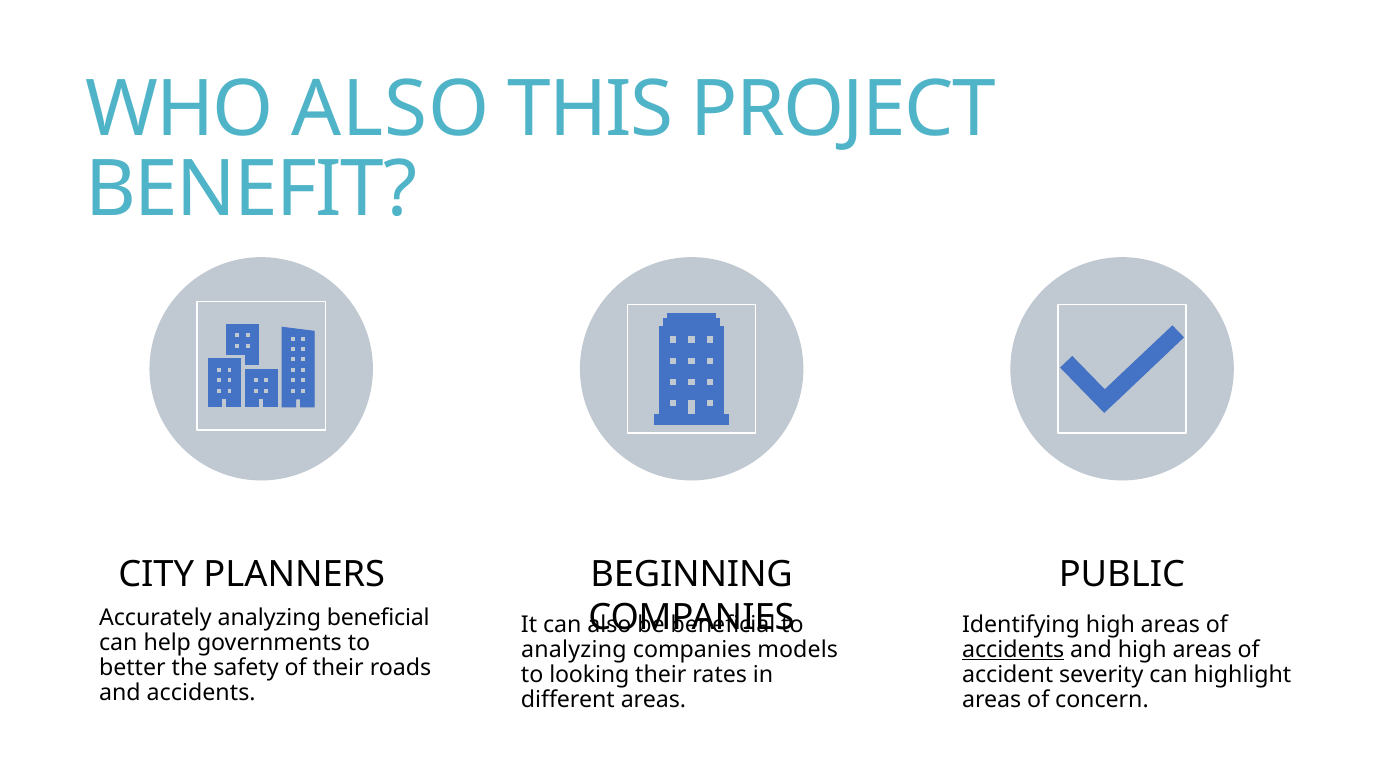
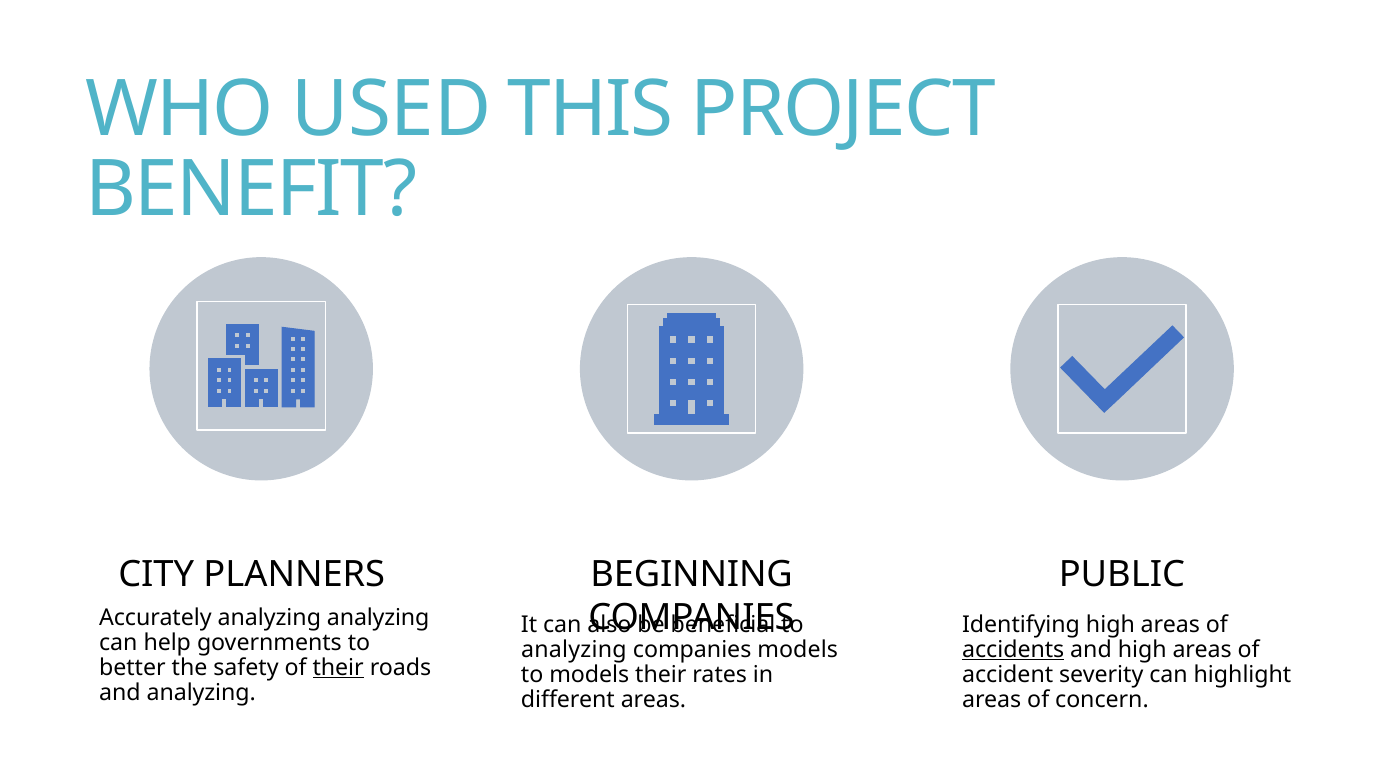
WHO ALSO: ALSO -> USED (391, 110)
analyzing beneficial: beneficial -> analyzing (378, 618)
their underline: none -> present (338, 668)
to looking: looking -> models (589, 675)
and accidents: accidents -> analyzing (201, 693)
